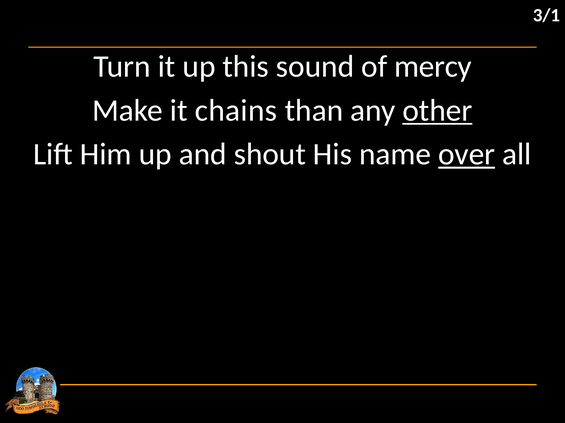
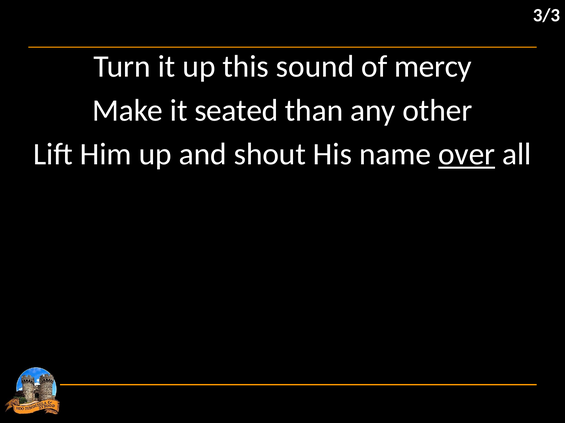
3/1: 3/1 -> 3/3 (546, 15)
chains: chains -> seated (236, 111)
other underline: present -> none (437, 111)
